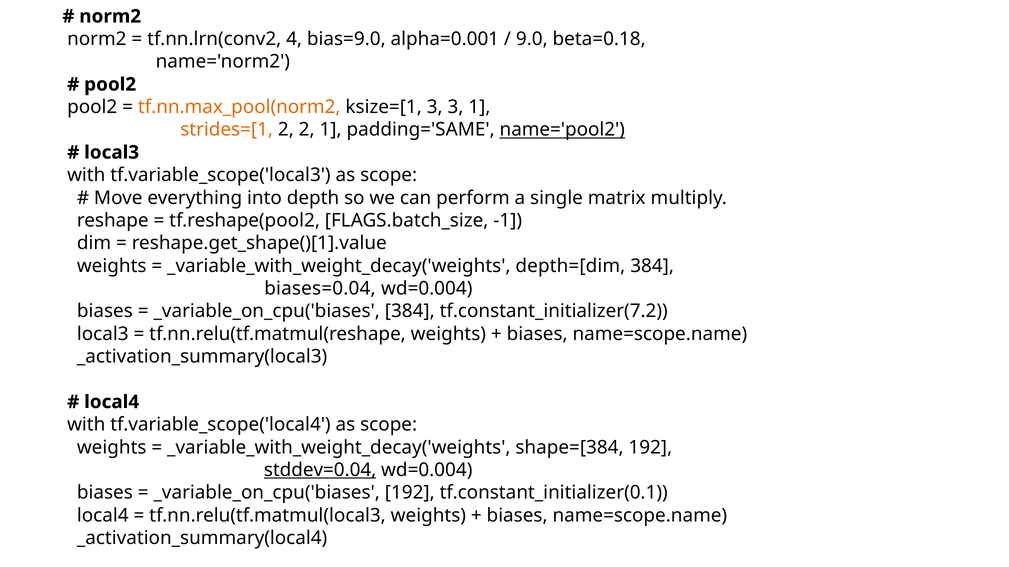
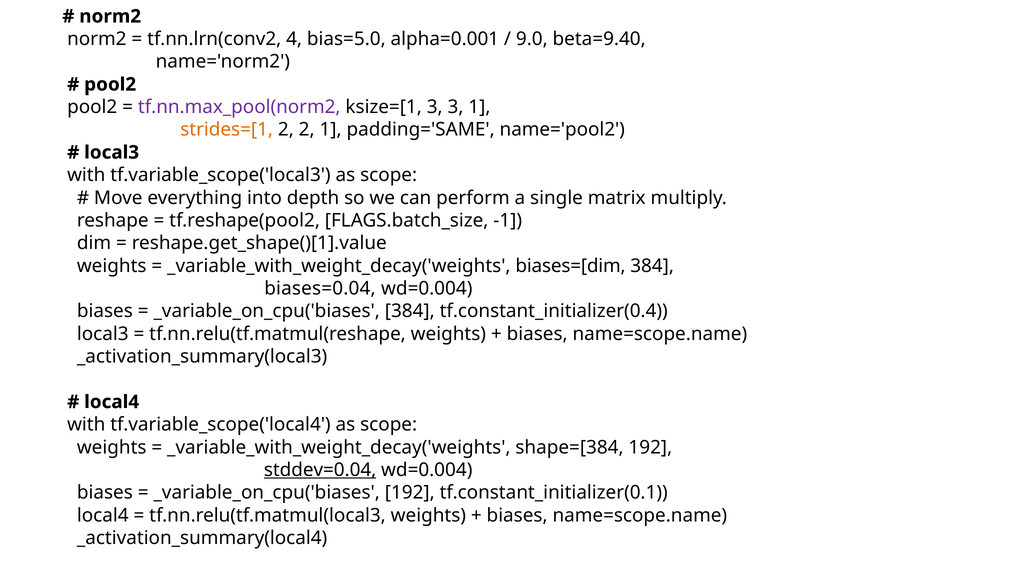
bias=9.0: bias=9.0 -> bias=5.0 (346, 39)
beta=0.18: beta=0.18 -> beta=9.40 (599, 39)
tf.nn.max_pool(norm2 colour: orange -> purple (239, 107)
name='pool2 underline: present -> none (562, 130)
depth=[dim: depth=[dim -> biases=[dim (571, 266)
tf.constant_initializer(7.2: tf.constant_initializer(7.2 -> tf.constant_initializer(0.4 (554, 311)
